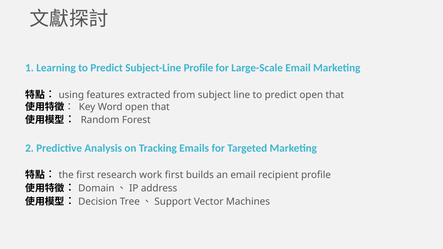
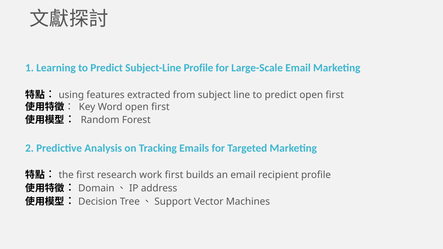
predict open that: that -> first (335, 95)
Word open that: that -> first (160, 107)
